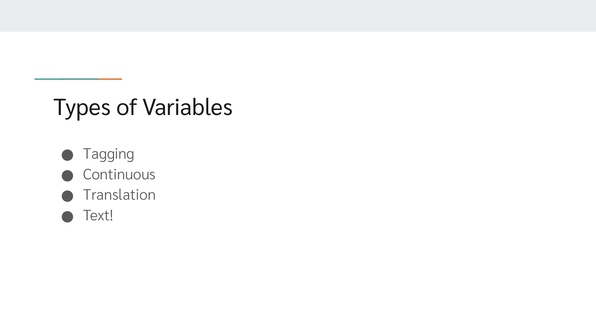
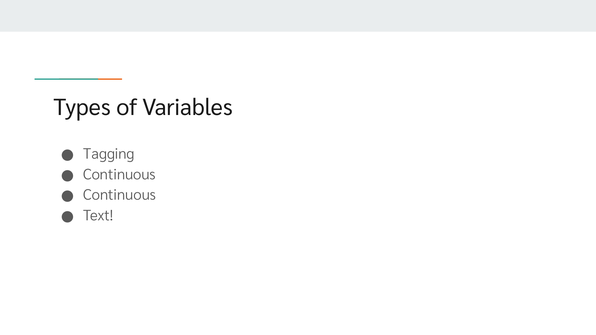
Translation: Translation -> Continuous (120, 195)
